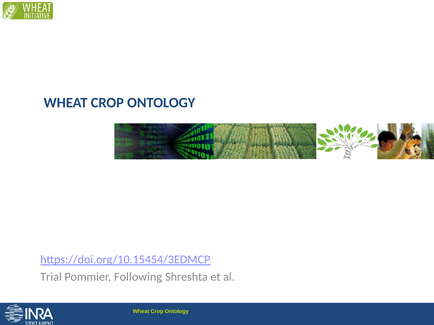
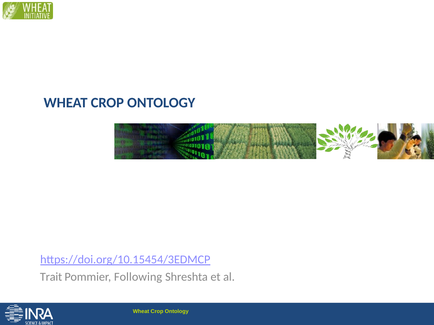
Trial: Trial -> Trait (51, 277)
